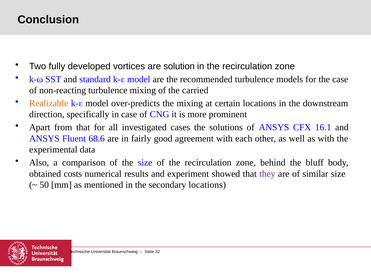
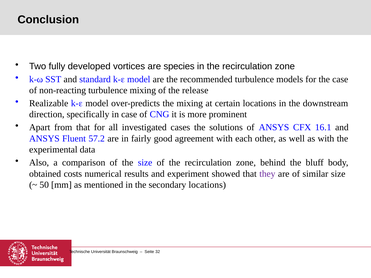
solution: solution -> species (179, 66)
carried: carried -> release (195, 90)
Realizable colour: orange -> black (49, 103)
68.6: 68.6 -> 57.2 (97, 139)
